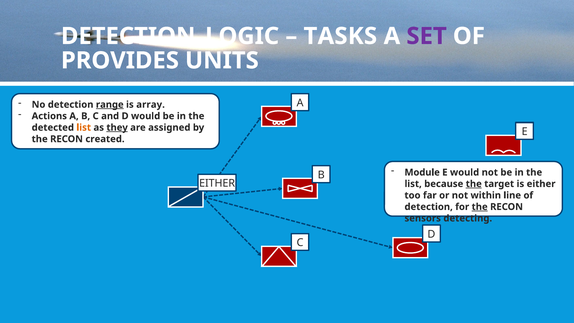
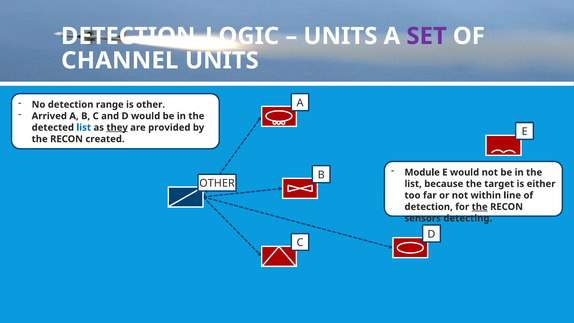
TASKS: TASKS -> UNITS (340, 36)
PROVIDES: PROVIDES -> CHANNEL (120, 60)
range underline: present -> none (110, 105)
is array: array -> other (151, 105)
Actions: Actions -> Arrived (49, 116)
list colour: orange -> blue (84, 127)
assigned: assigned -> provided (169, 127)
EITHER: EITHER -> OTHER (217, 183)
the underline: present -> none (474, 184)
